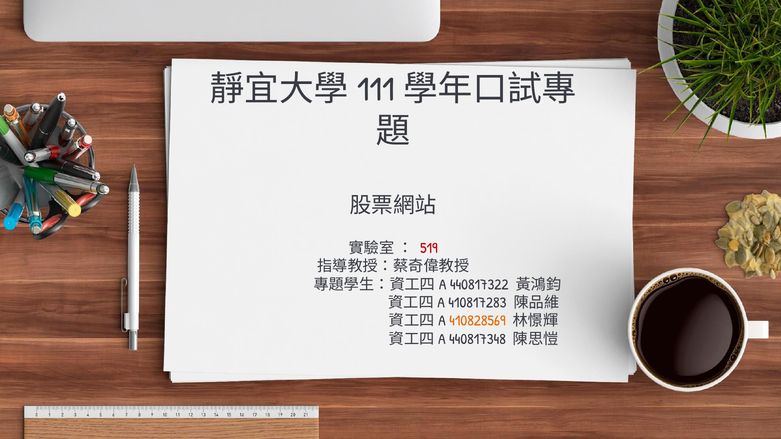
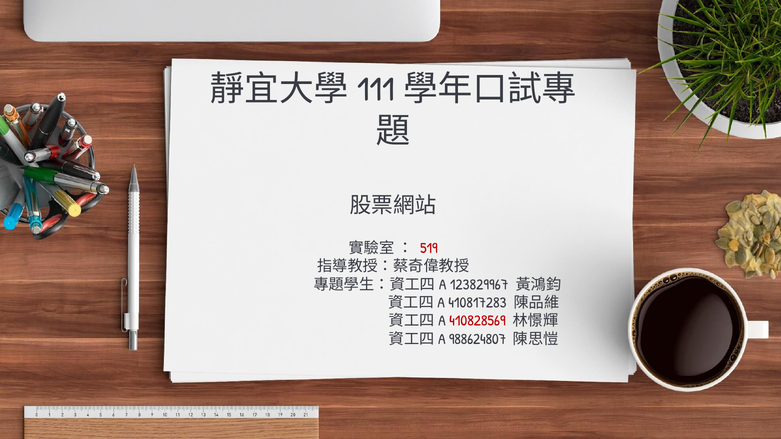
440817322: 440817322 -> 123829967 (479, 285)
410828569 colour: orange -> red (477, 321)
440817348: 440817348 -> 988624807 (478, 339)
